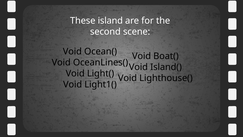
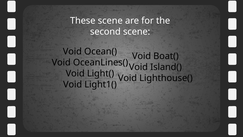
These island: island -> scene (110, 21)
